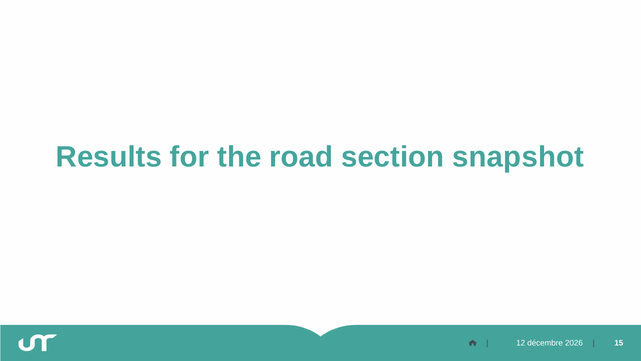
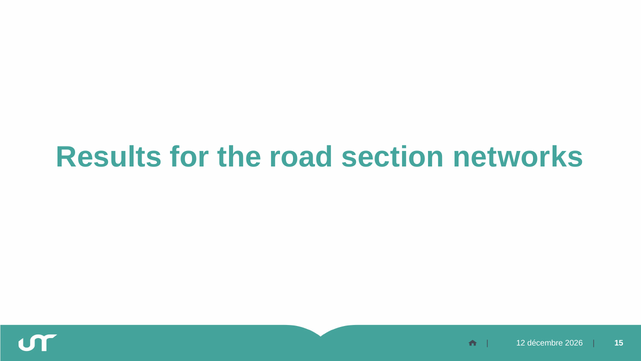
snapshot: snapshot -> networks (518, 157)
